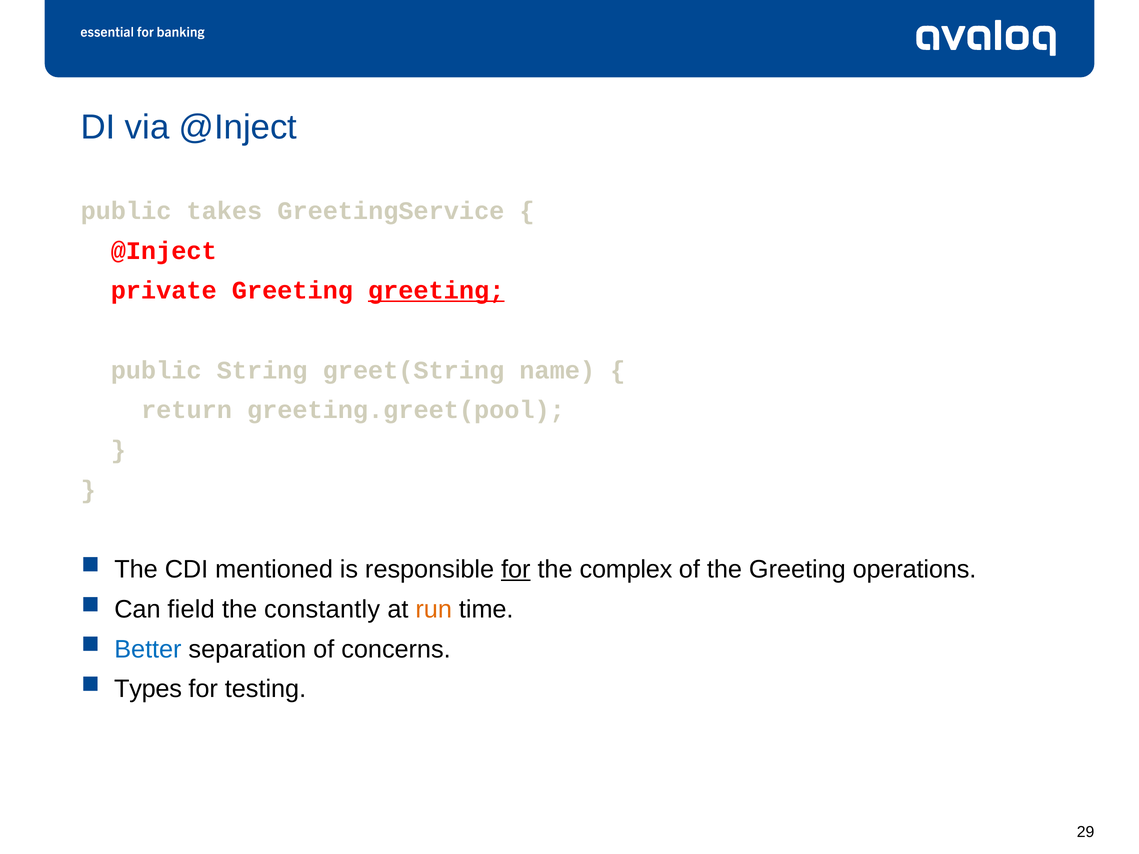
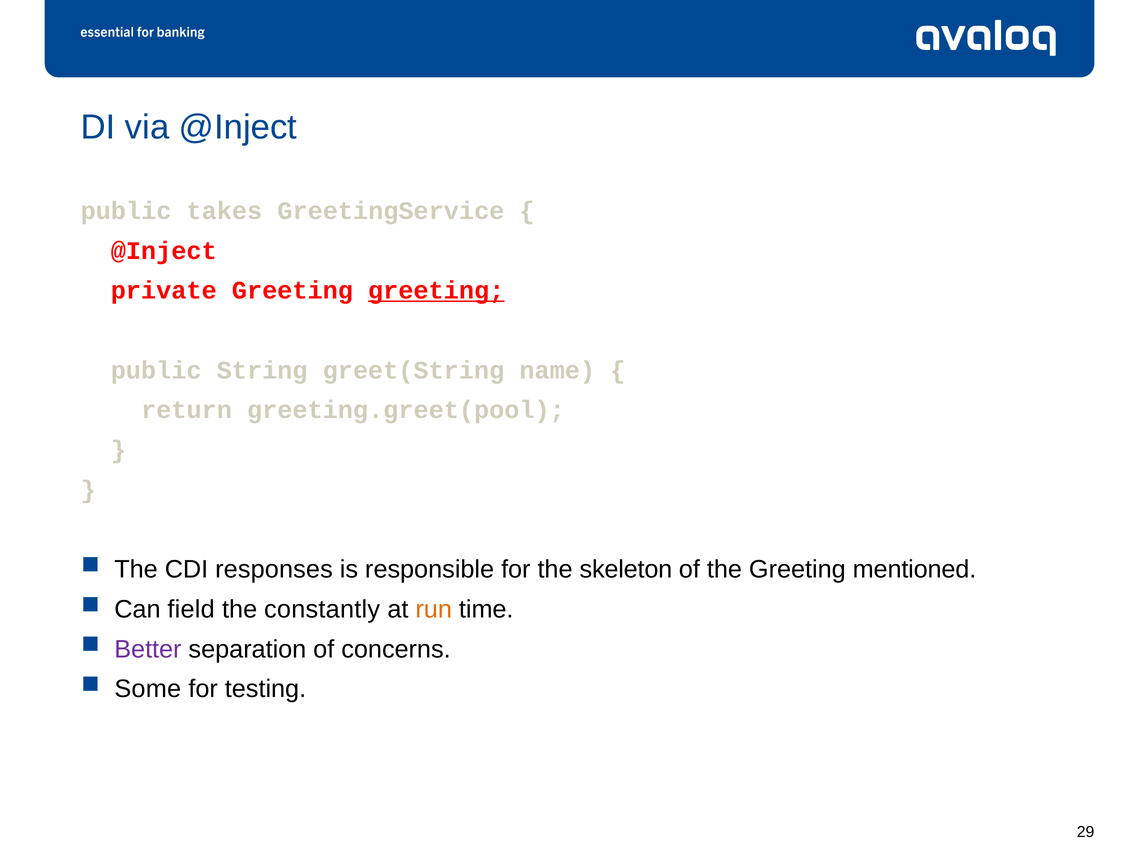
mentioned: mentioned -> responses (274, 570)
for underline: present -> none (516, 570)
complex: complex -> skeleton (626, 570)
operations: operations -> mentioned (914, 570)
Better colour: blue -> purple (148, 649)
Types: Types -> Some (148, 689)
